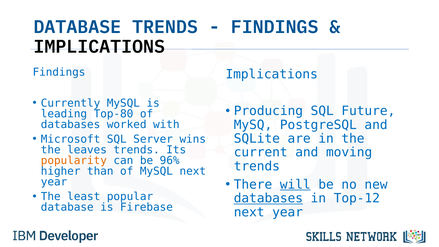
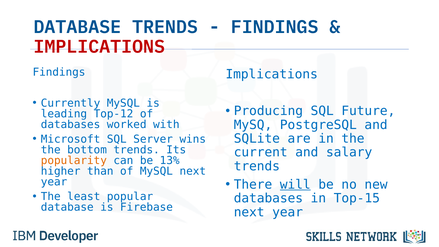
IMPLICATIONS colour: black -> red (99, 47)
Top-80: Top-80 -> Top-12 (113, 114)
leaves: leaves -> bottom (87, 150)
moving: moving -> salary (349, 152)
96%: 96% -> 13% (170, 160)
databases underline: present -> none (268, 198)
Top-12: Top-12 -> Top-15 (357, 198)
